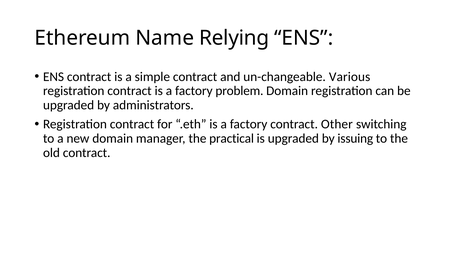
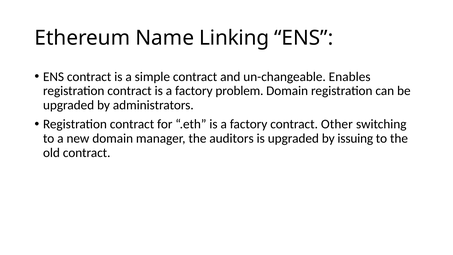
Relying: Relying -> Linking (234, 38)
Various: Various -> Enables (350, 77)
practical: practical -> auditors (232, 138)
